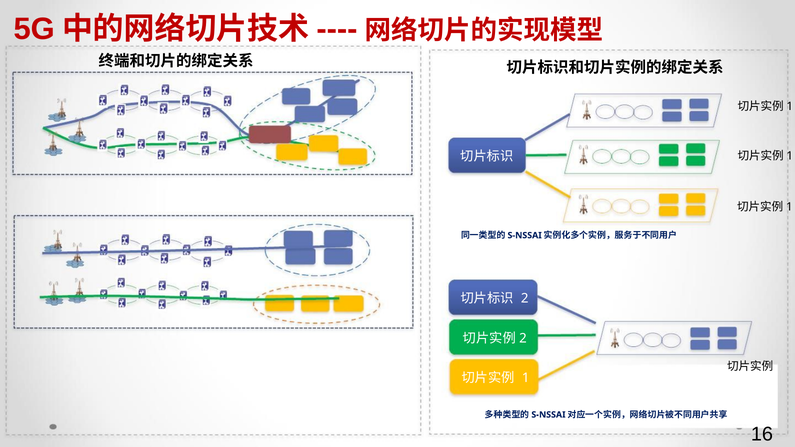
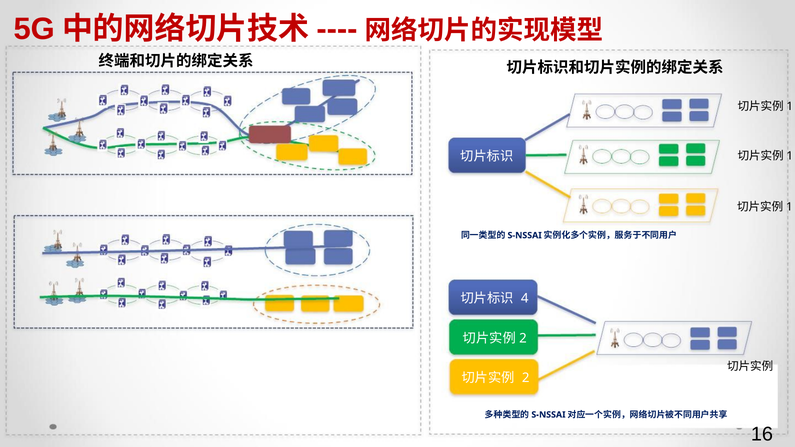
2: 2 -> 4 (525, 299)
1: 1 -> 2 (526, 378)
